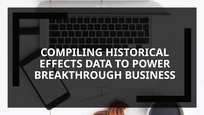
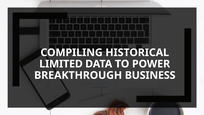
EFFECTS: EFFECTS -> LIMITED (61, 64)
